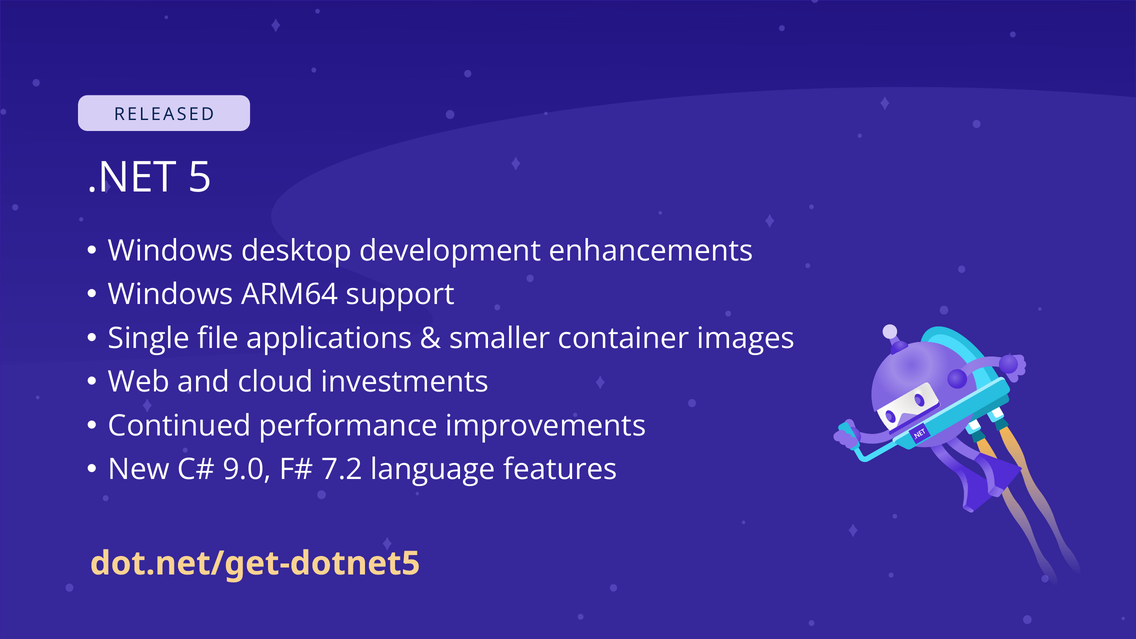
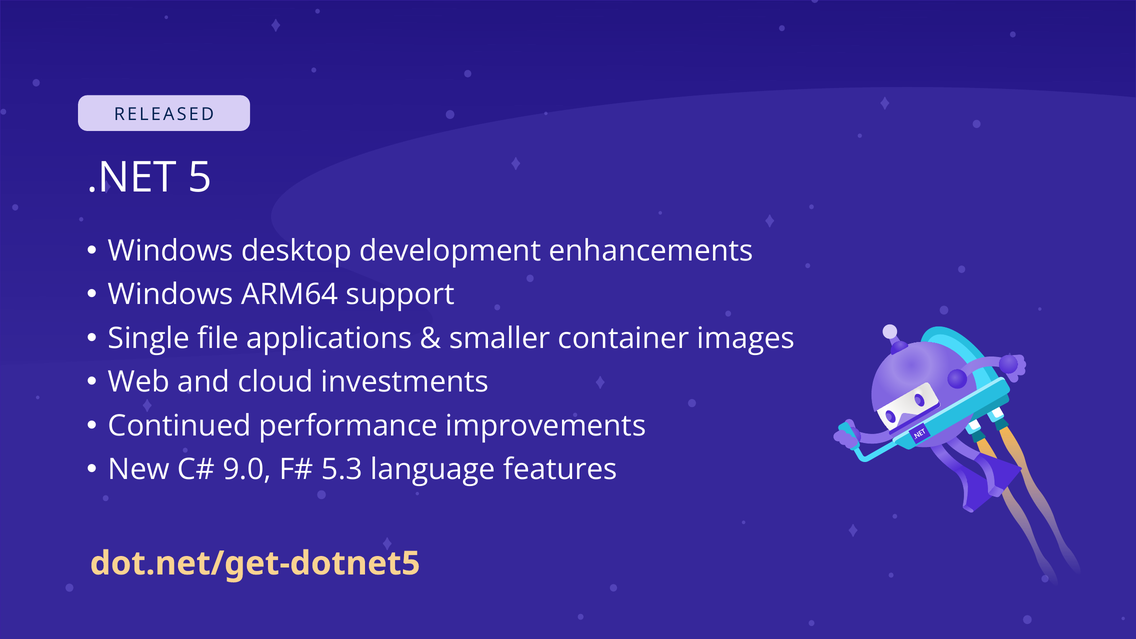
7.2: 7.2 -> 5.3 (342, 470)
